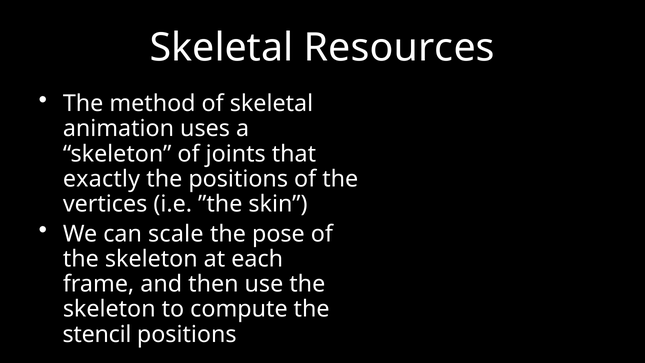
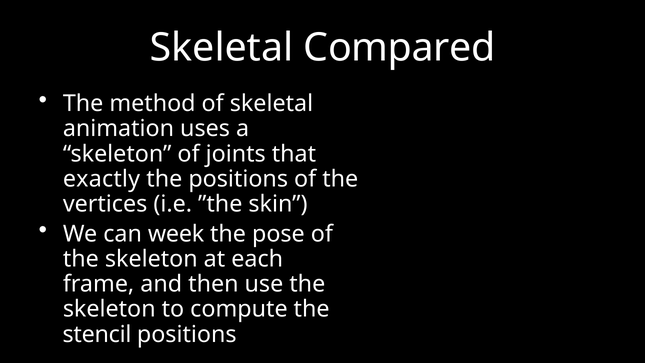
Resources: Resources -> Compared (399, 48)
scale: scale -> week (176, 234)
